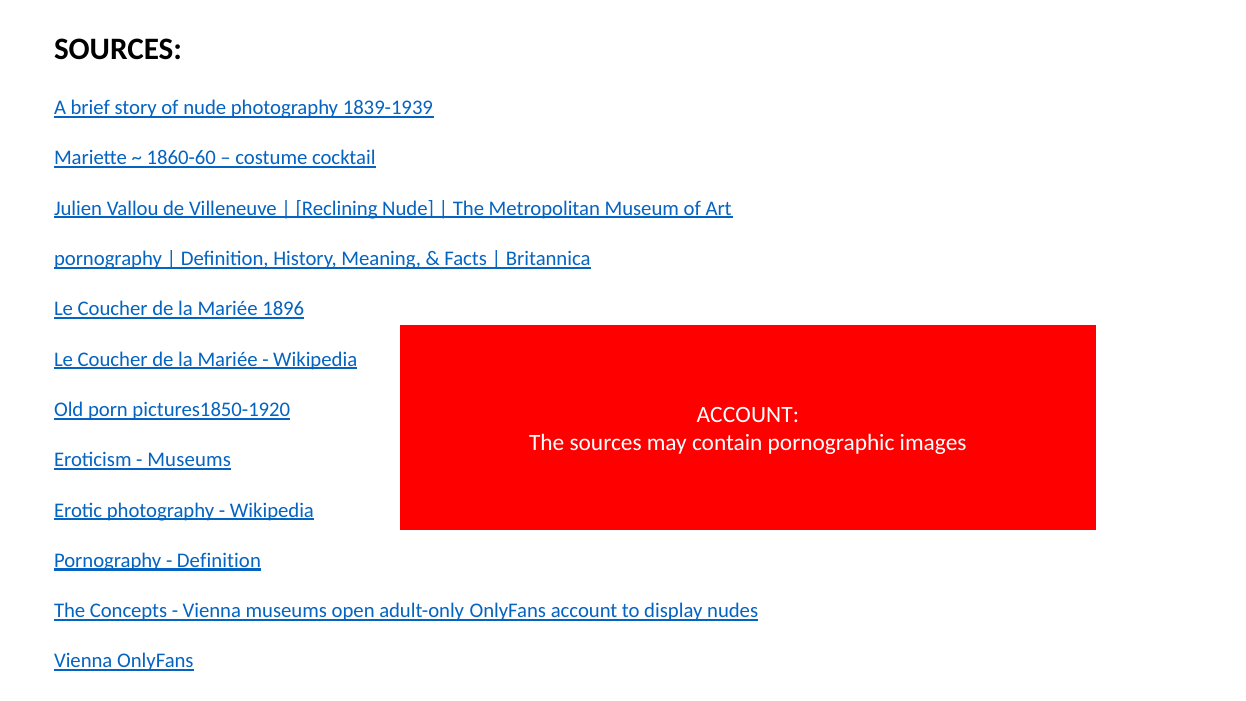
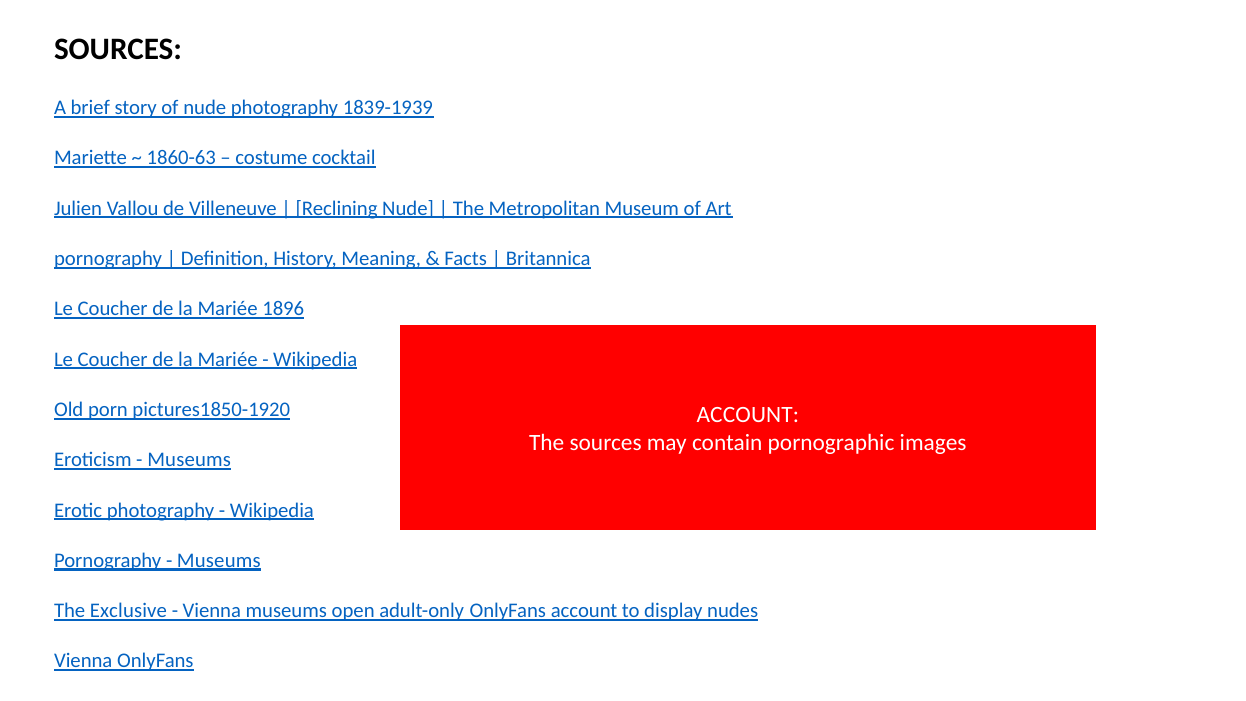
1860-60: 1860-60 -> 1860-63 (181, 158)
Definition: Definition -> Museums (219, 560)
Concepts: Concepts -> Exclusive (128, 611)
